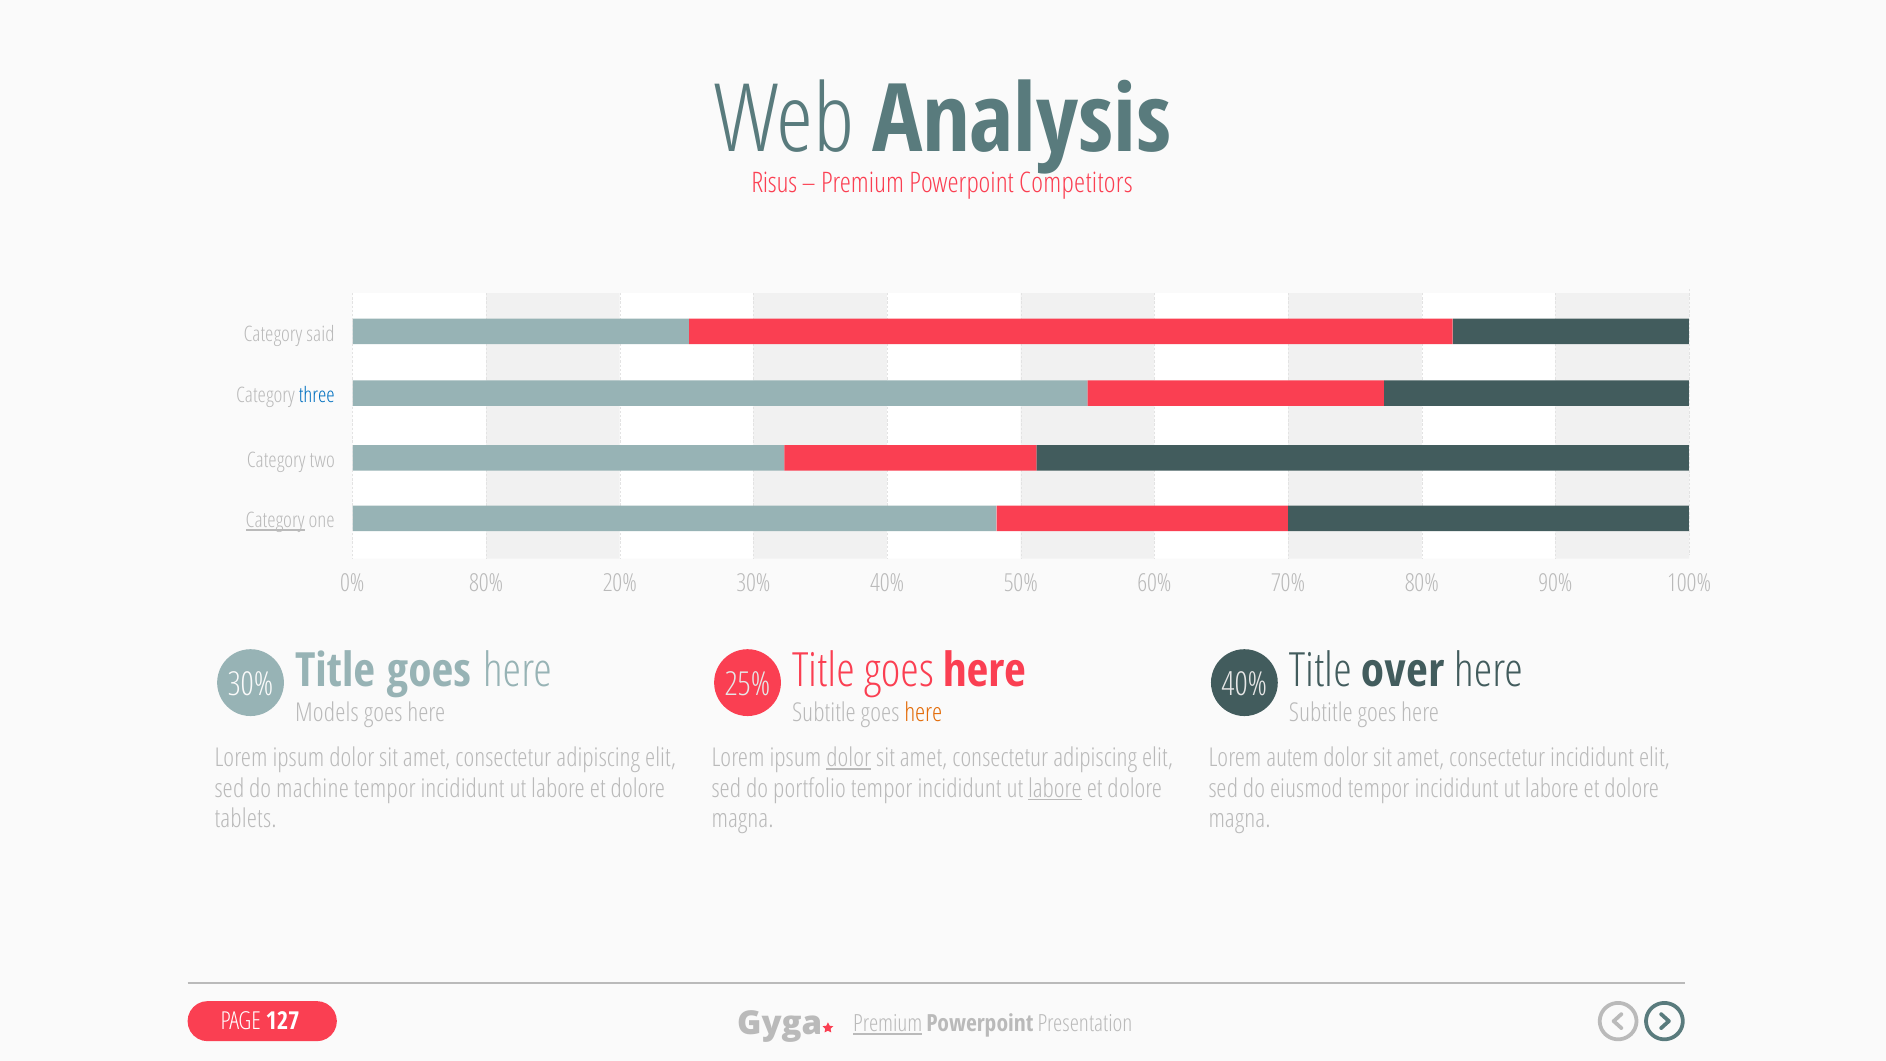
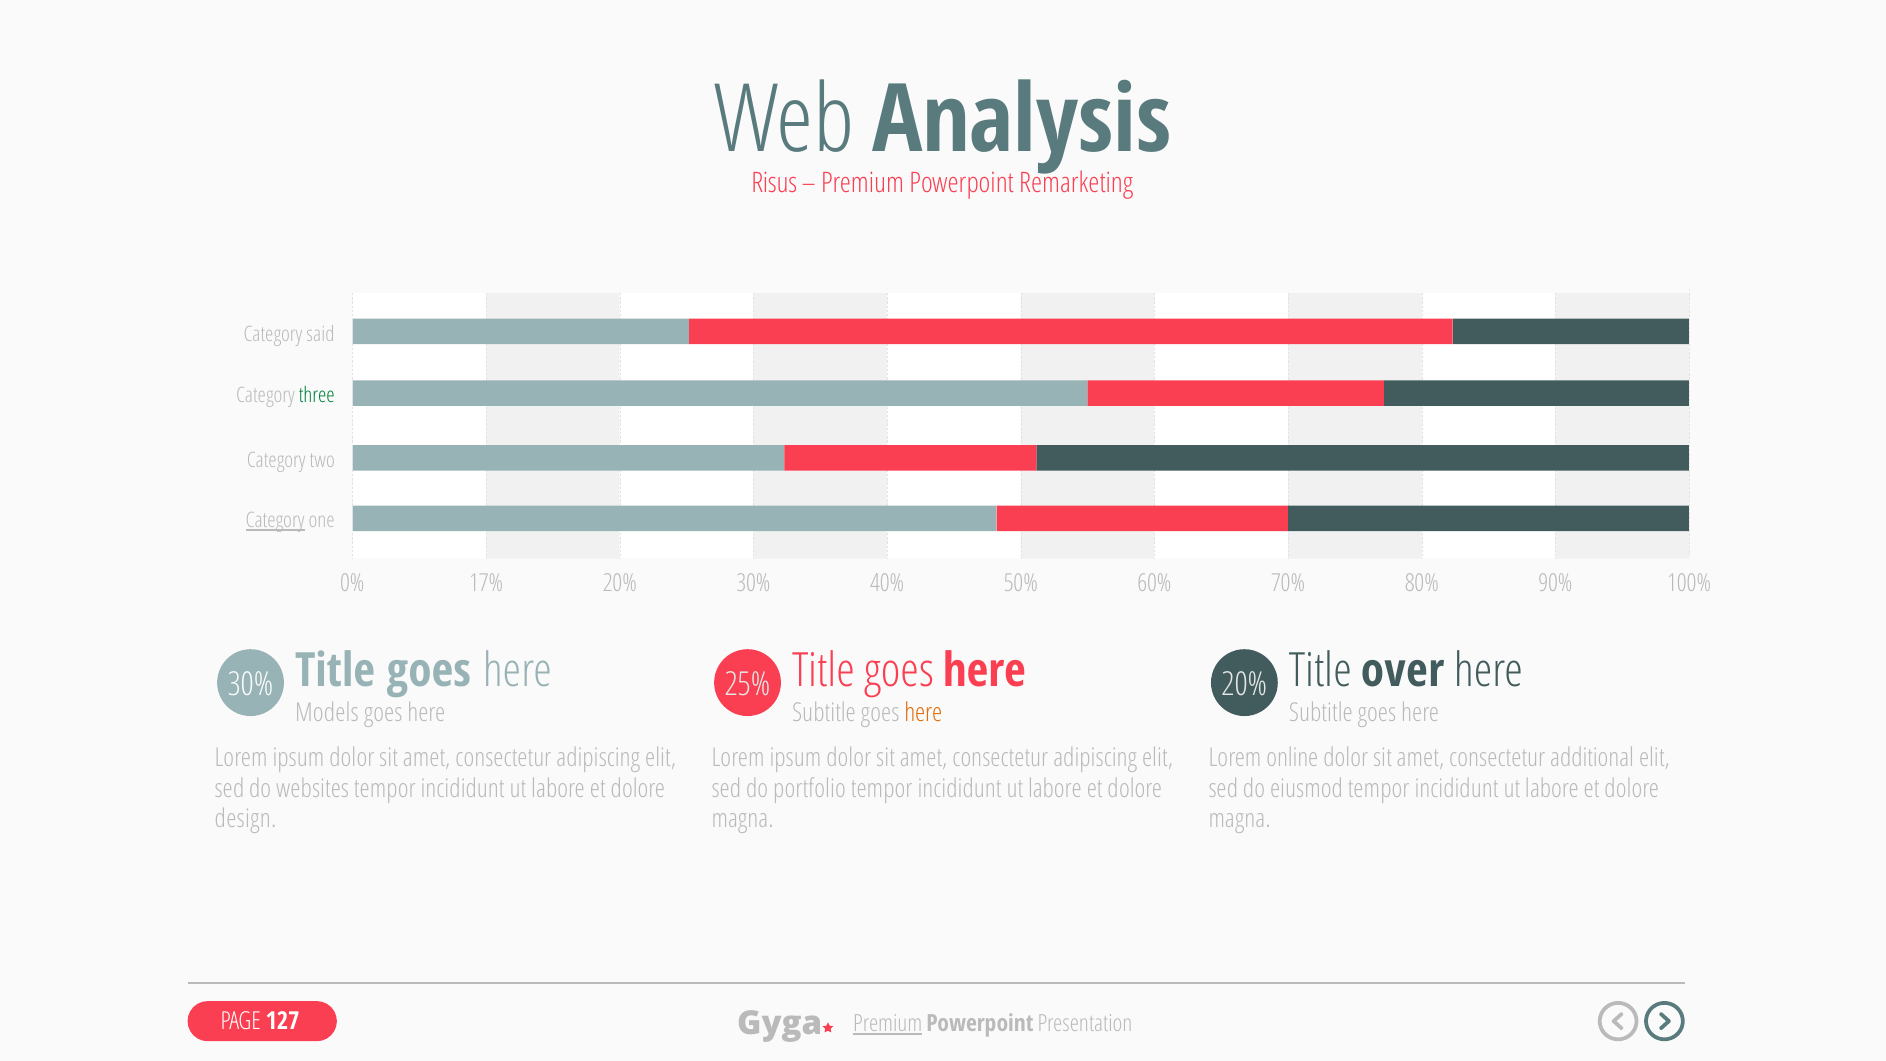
Competitors: Competitors -> Remarketing (1076, 183)
three colour: blue -> green (317, 396)
0% 80%: 80% -> 17% (486, 583)
40%: 40% -> 20% (1244, 685)
dolor underline: present -> none (849, 757)
autem: autem -> online (1292, 757)
consectetur incididunt: incididunt -> additional (1592, 757)
machine: machine -> websites (313, 788)
labore underline: present -> none (1055, 788)
tablets: tablets -> design (246, 819)
